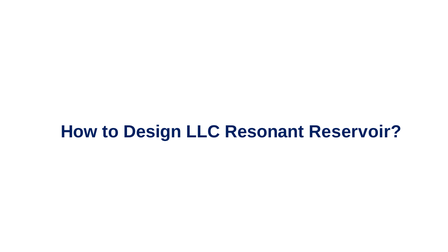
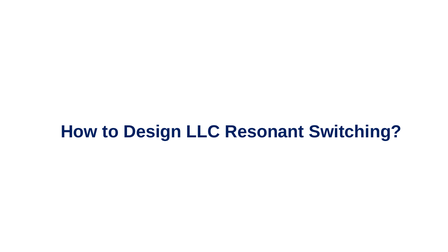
Reservoir: Reservoir -> Switching (355, 132)
